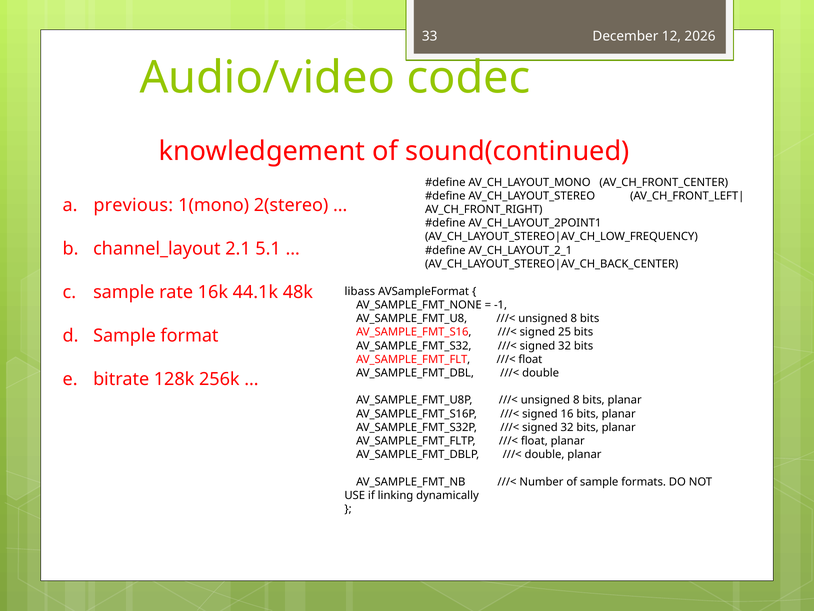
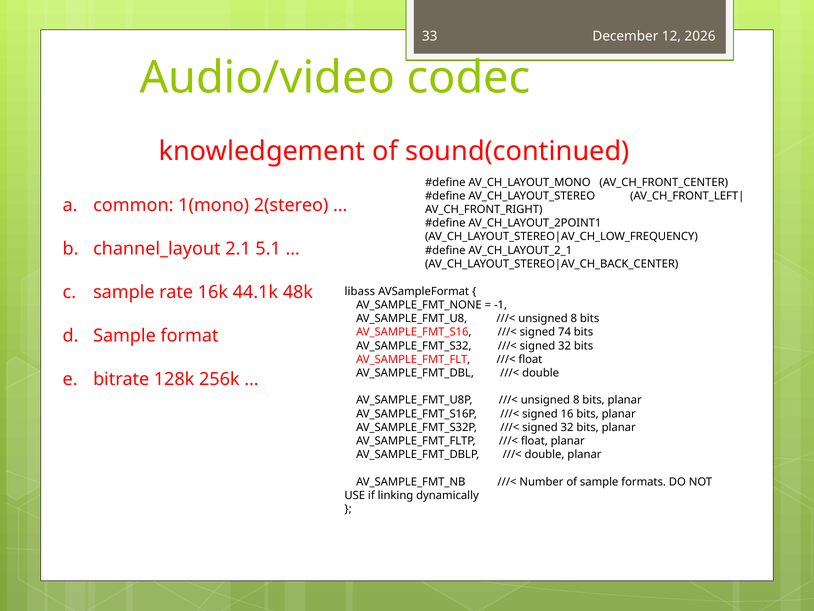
previous: previous -> common (133, 205)
25: 25 -> 74 (565, 332)
